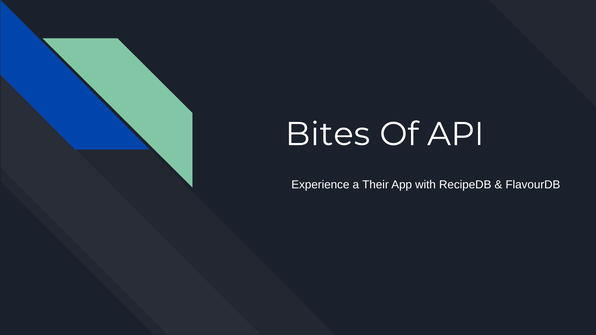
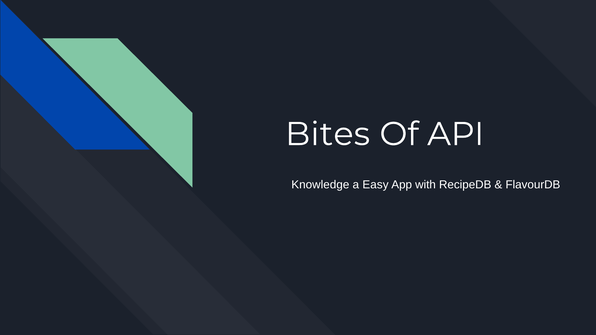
Experience: Experience -> Knowledge (320, 185)
Their: Their -> Easy (375, 185)
